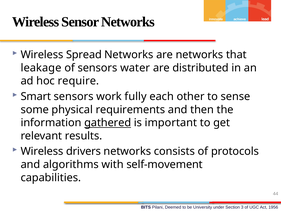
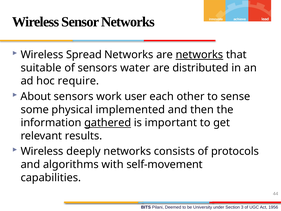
networks underline: none -> present (199, 55)
leakage: leakage -> suitable (41, 68)
Smart: Smart -> About (36, 96)
fully: fully -> user (136, 96)
requirements: requirements -> implemented (130, 109)
drivers: drivers -> deeply (83, 151)
